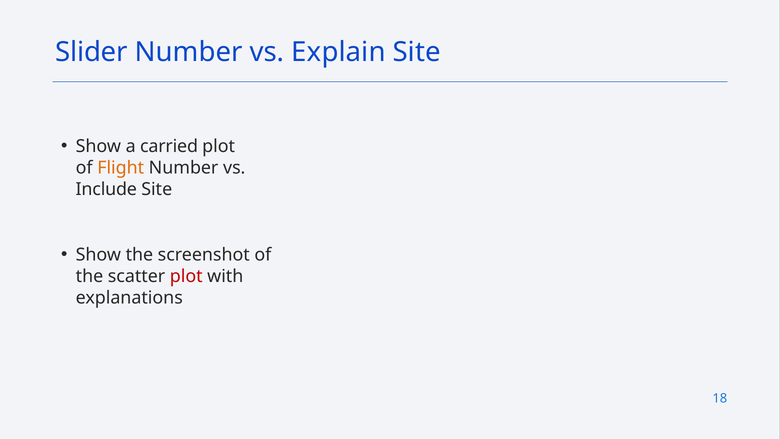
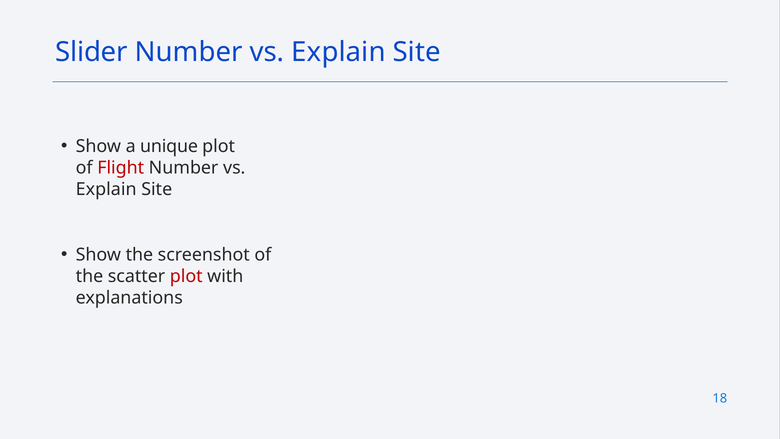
carried: carried -> unique (169, 146)
Flight colour: orange -> red (121, 168)
Include: Include -> Explain (106, 189)
